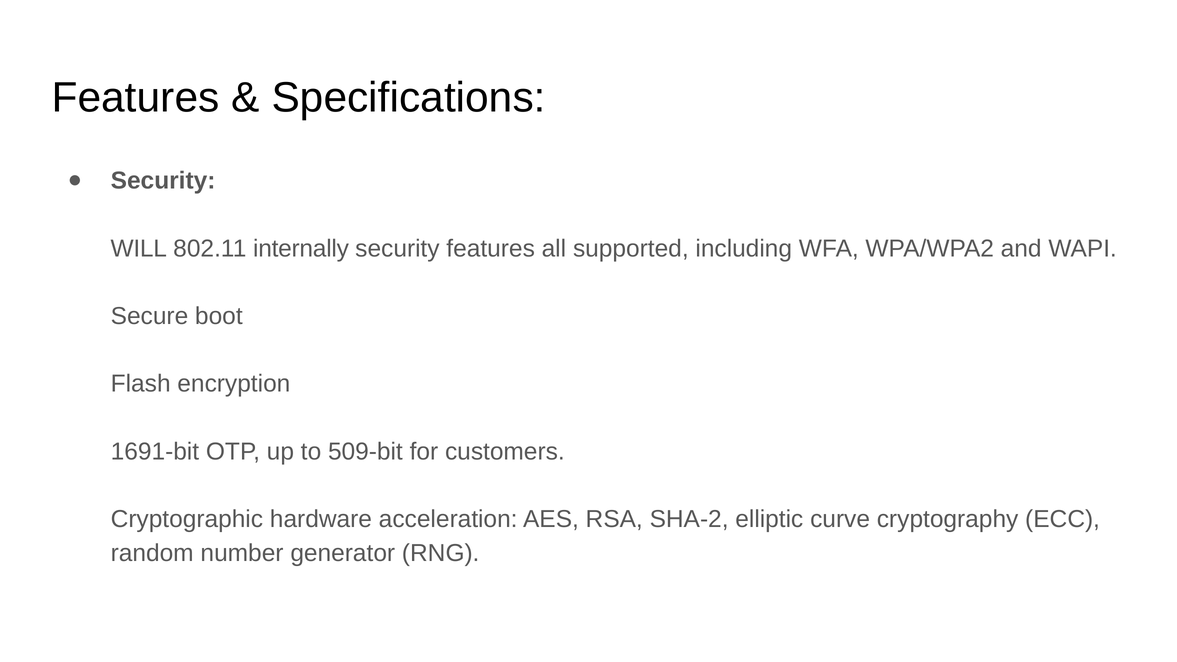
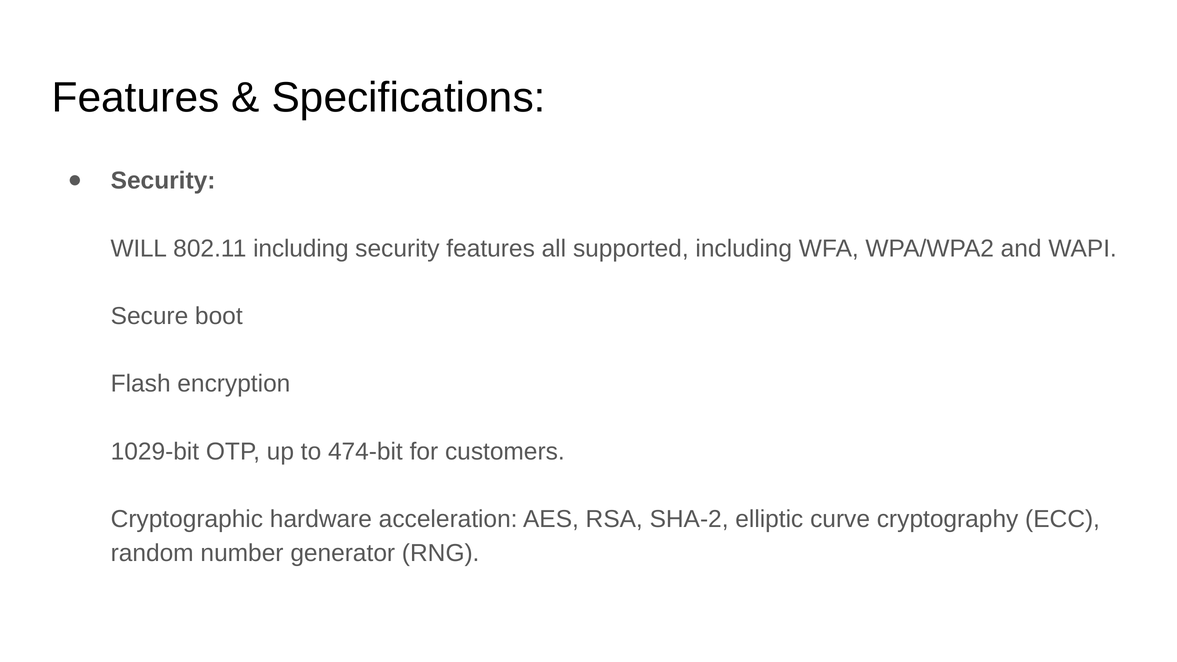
802.11 internally: internally -> including (301, 249)
1691-bit: 1691-bit -> 1029-bit (155, 452)
509-bit: 509-bit -> 474-bit (365, 452)
